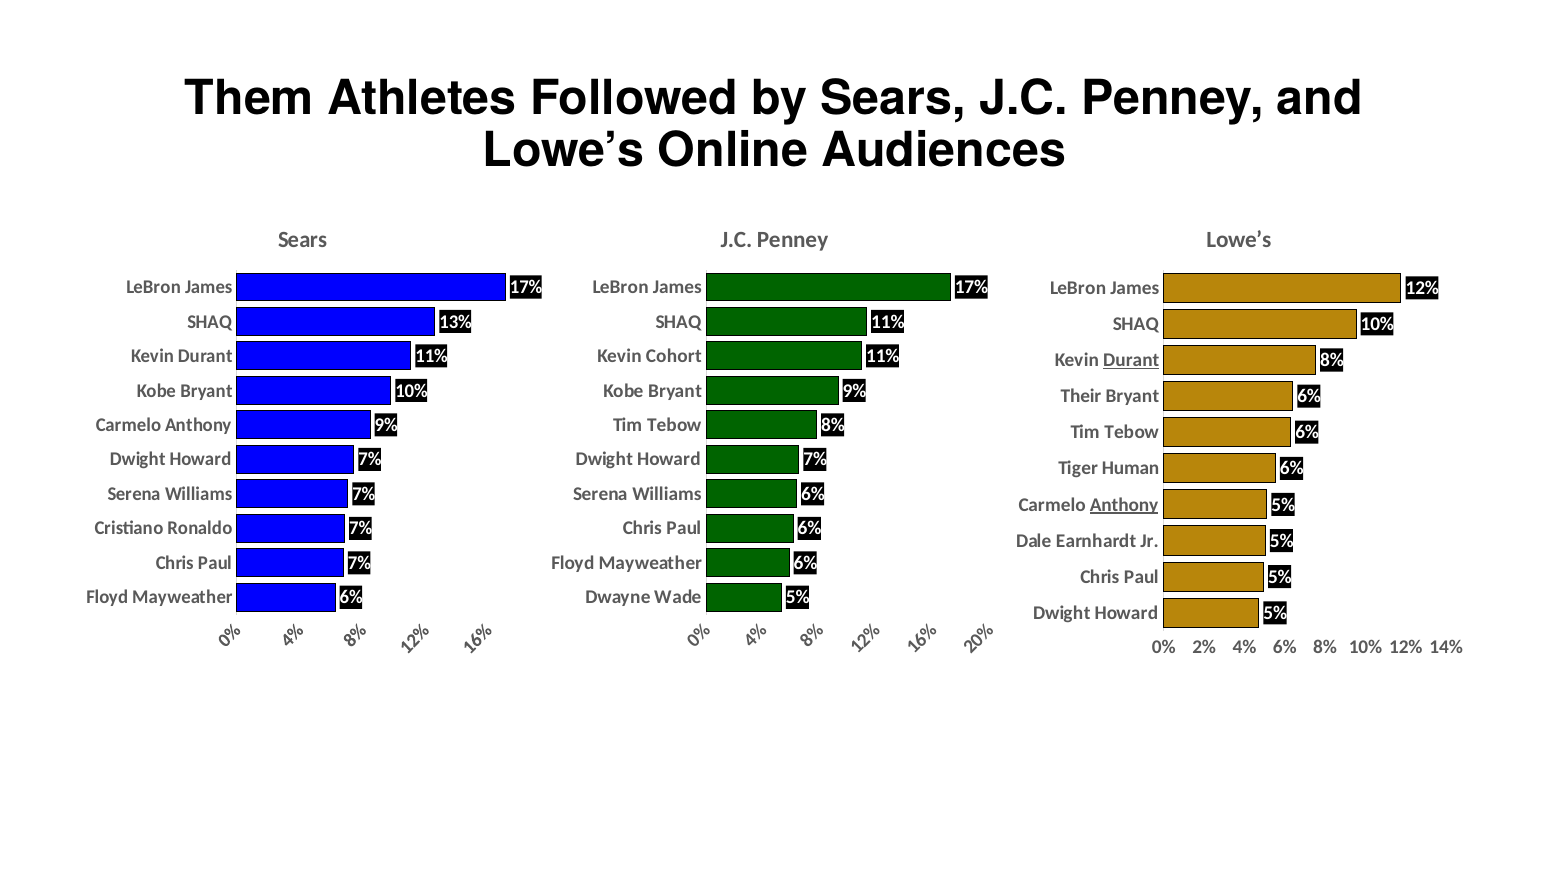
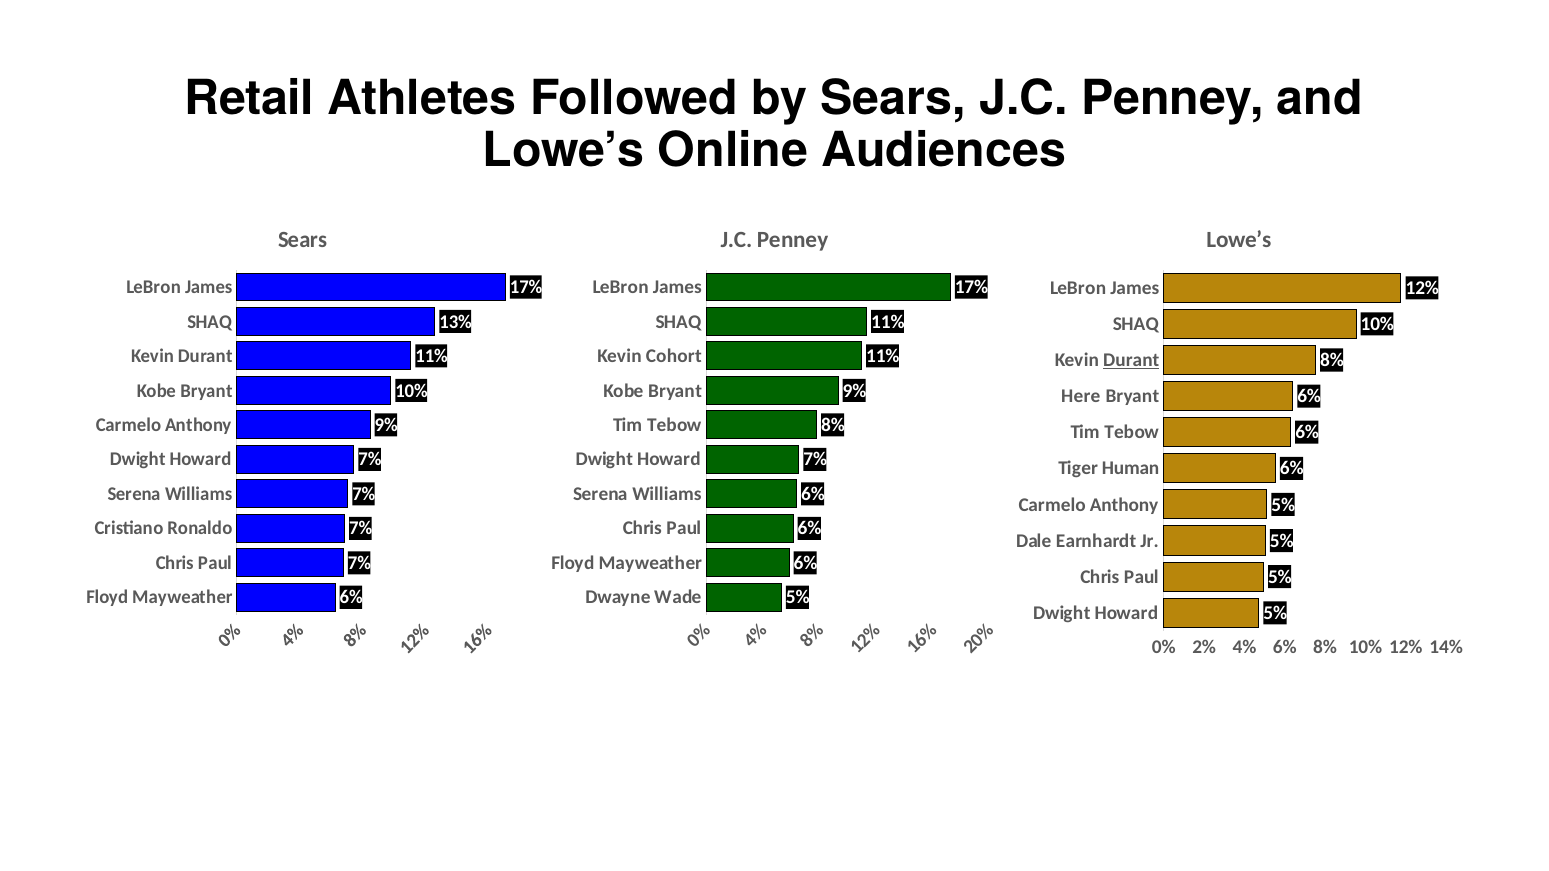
Them: Them -> Retail (250, 98)
Their: Their -> Here (1081, 396)
Anthony underline: present -> none (1124, 505)
